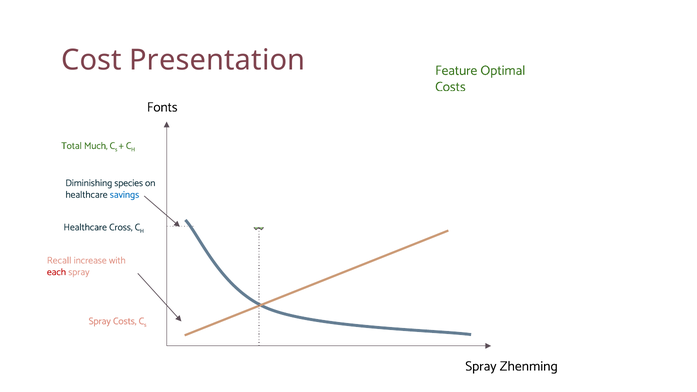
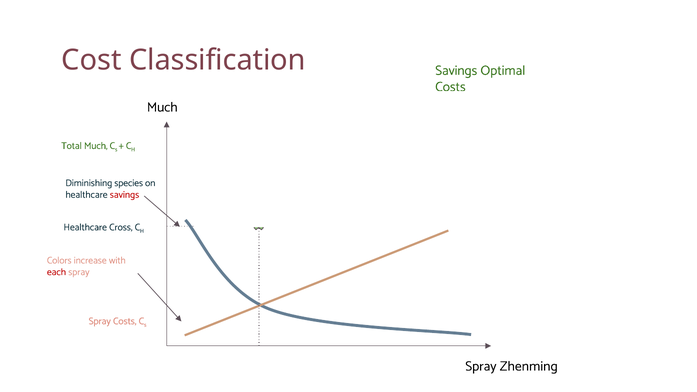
Presentation: Presentation -> Classification (217, 60)
Feature: Feature -> Savings (456, 70)
Fonts: Fonts -> Much (162, 107)
savings colour: blue -> red (125, 195)
Recall: Recall -> Colors (59, 260)
